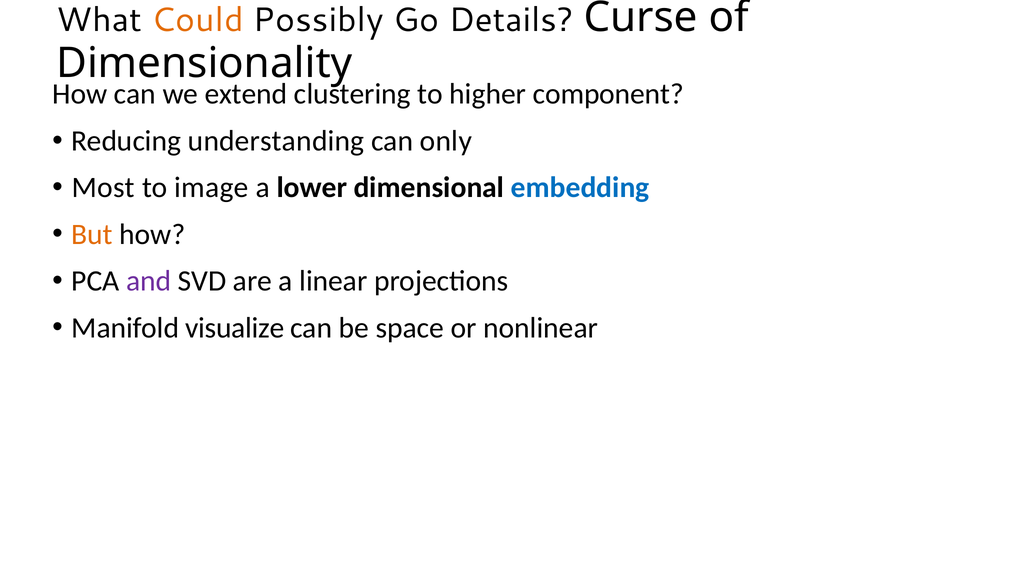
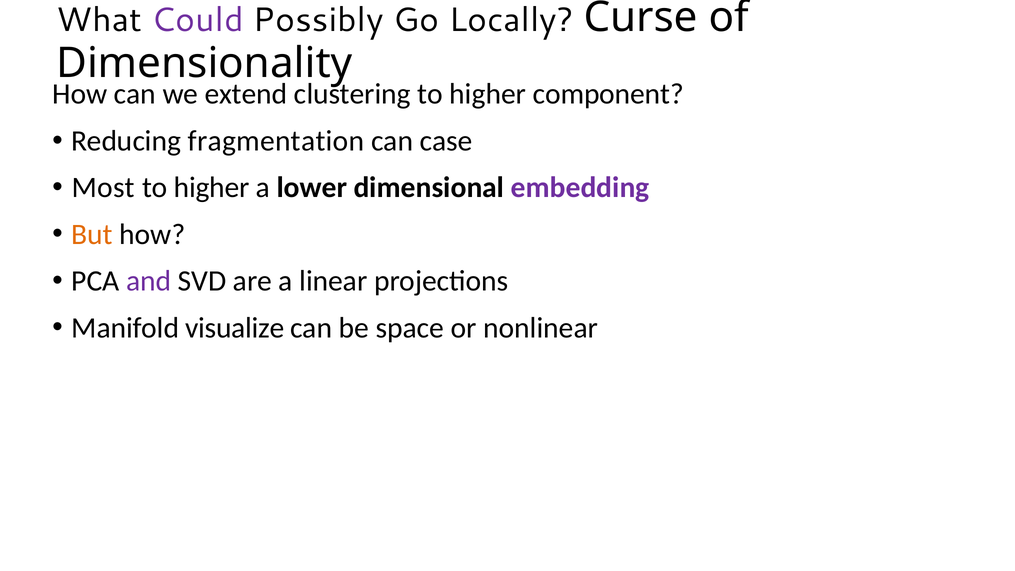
Could colour: orange -> purple (198, 20)
Details: Details -> Locally (511, 20)
understanding: understanding -> fragmentation (276, 141)
only: only -> case (446, 141)
image: image -> higher (212, 188)
embedding colour: blue -> purple (580, 188)
